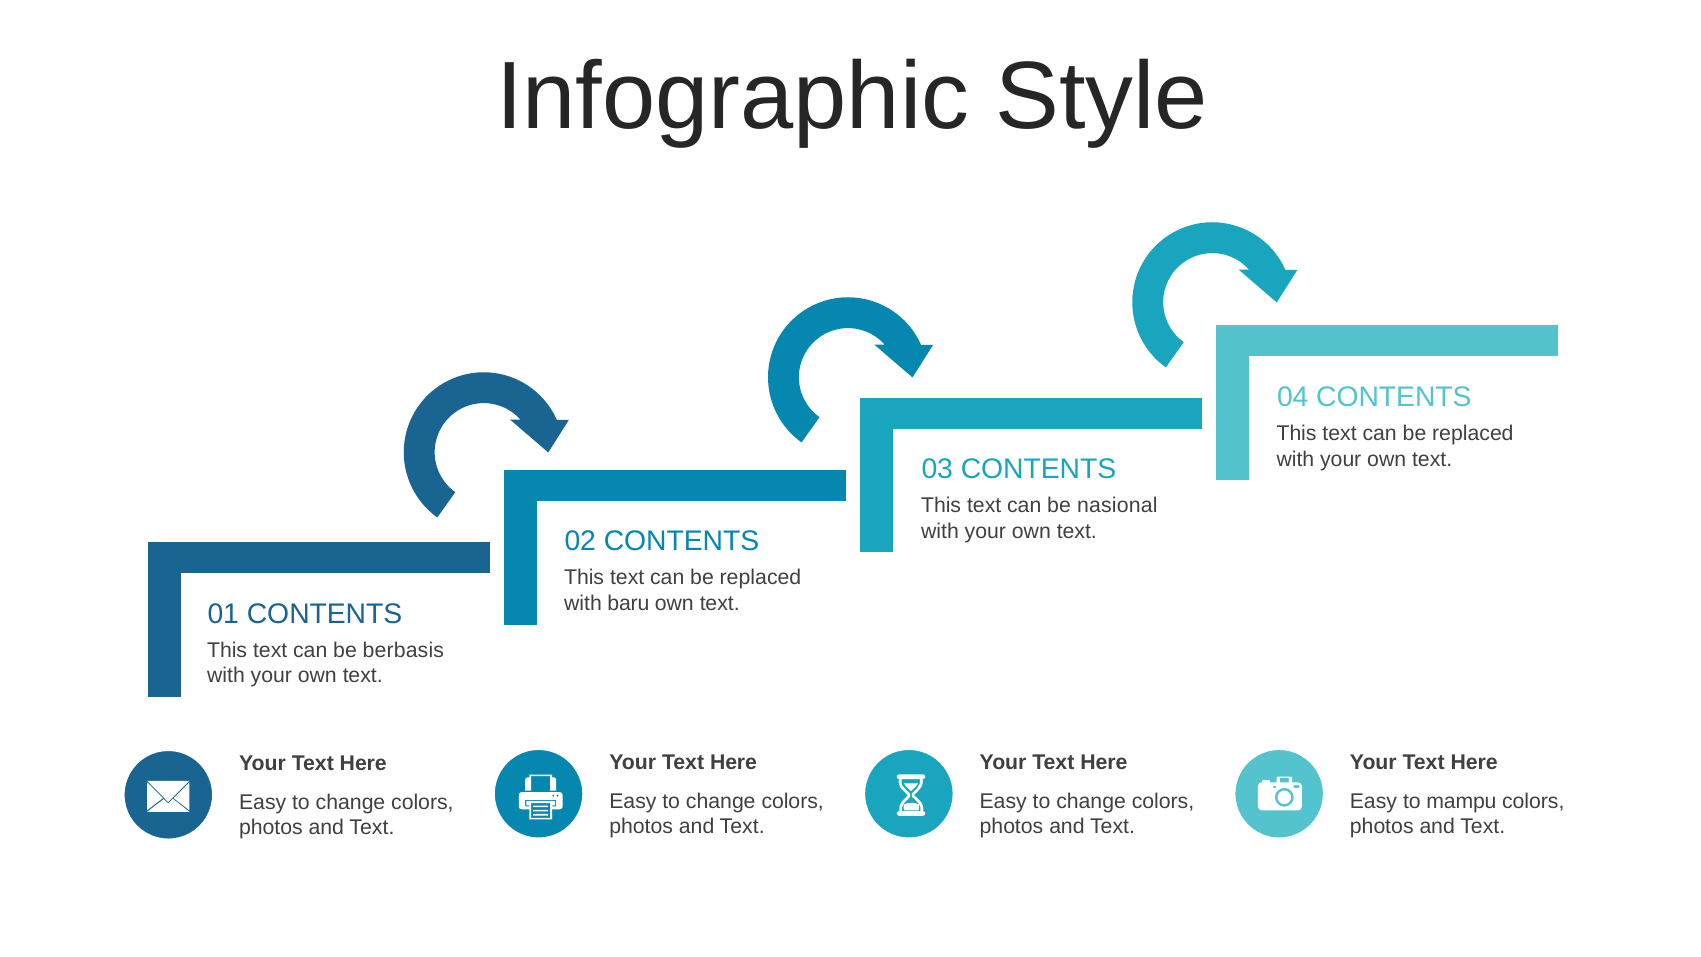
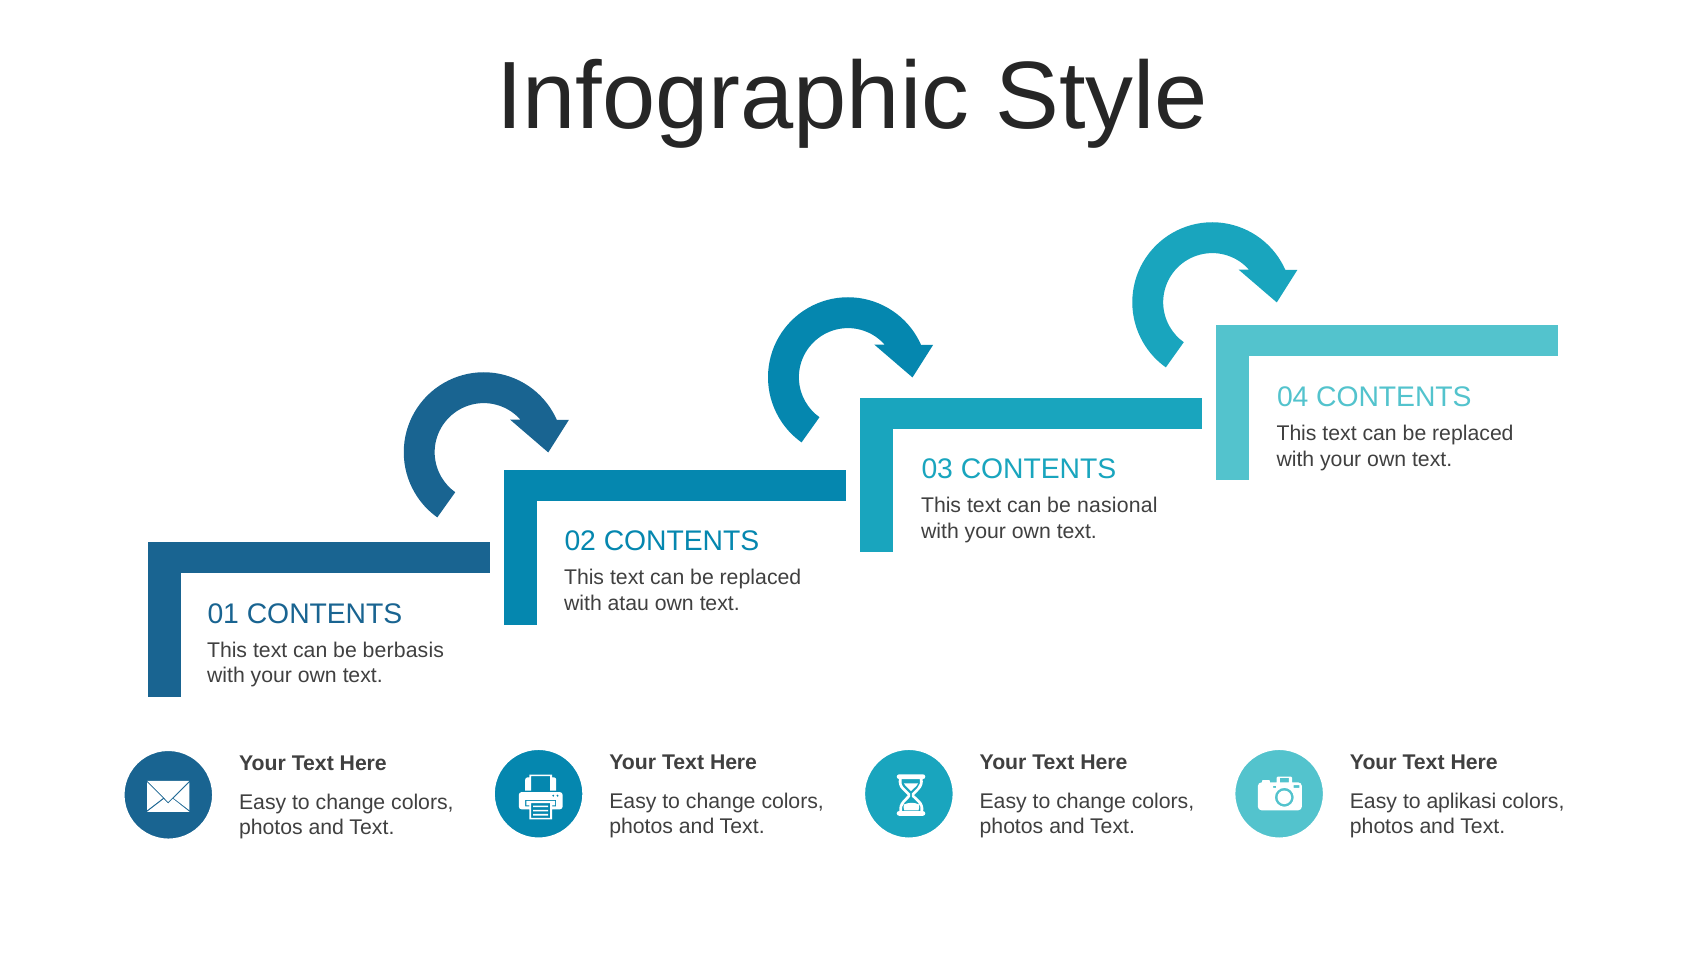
baru: baru -> atau (628, 603)
mampu: mampu -> aplikasi (1461, 801)
